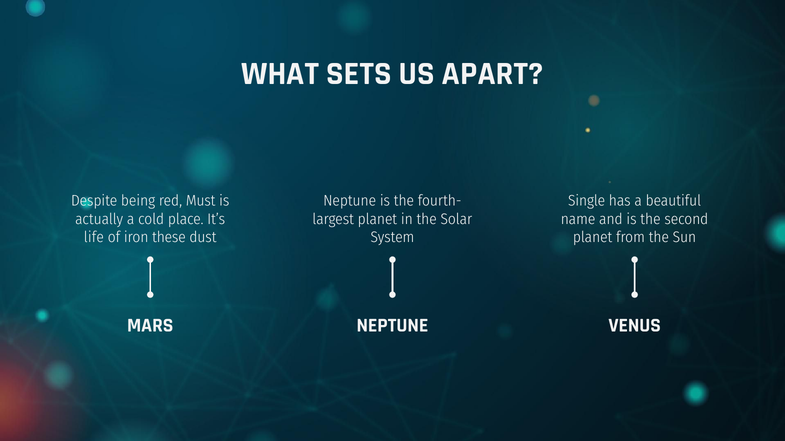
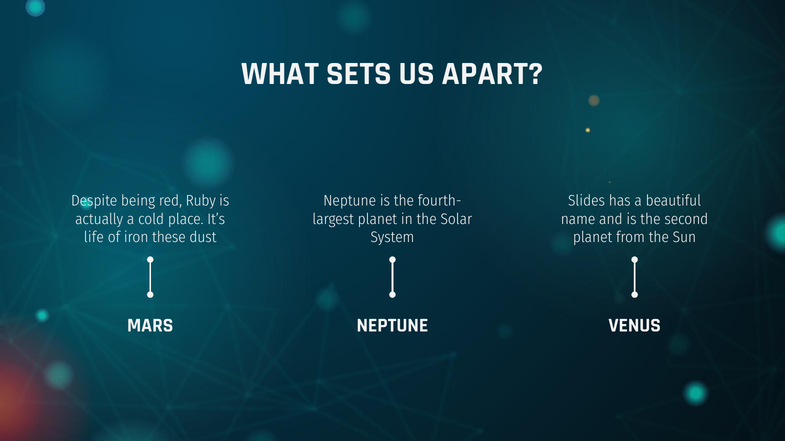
Must: Must -> Ruby (201, 201)
Single: Single -> Slides (587, 201)
